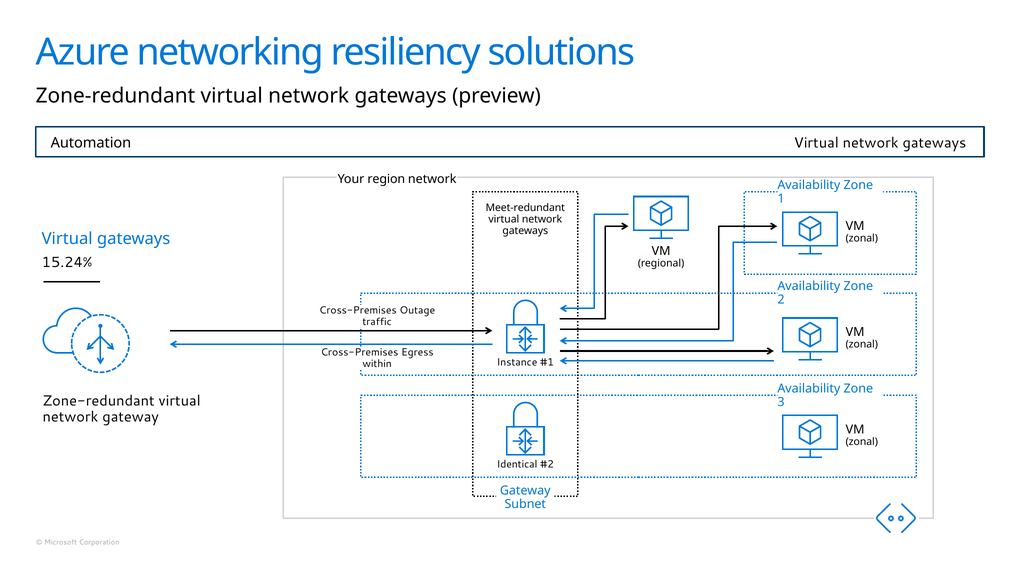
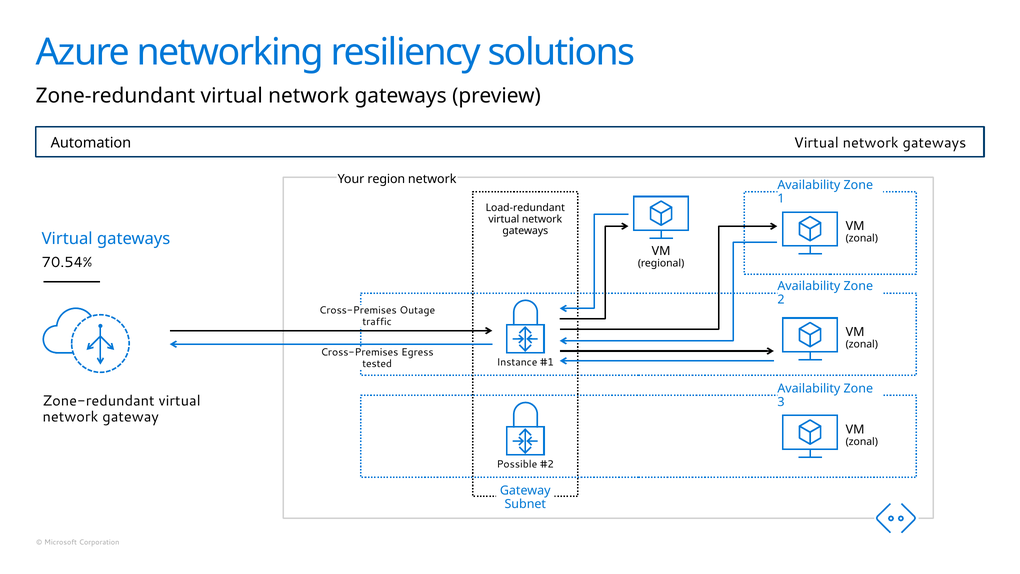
Meet-redundant: Meet-redundant -> Load-redundant (525, 208)
15.24%: 15.24% -> 70.54% (67, 262)
within: within -> tested (377, 364)
Identical: Identical -> Possible (517, 464)
